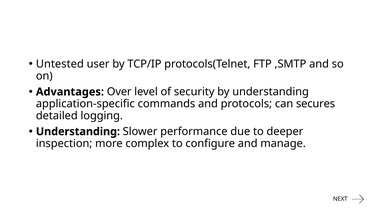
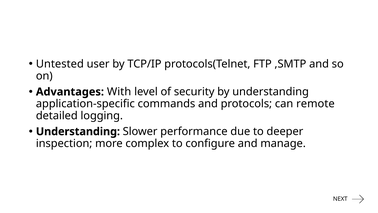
Over: Over -> With (119, 92)
secures: secures -> remote (315, 104)
